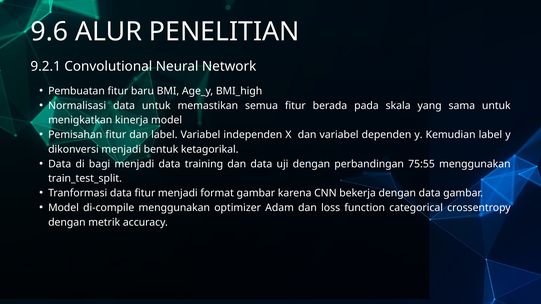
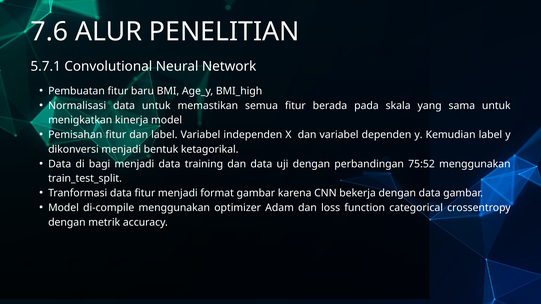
9.6: 9.6 -> 7.6 (49, 32)
9.2.1: 9.2.1 -> 5.7.1 (46, 67)
75:55: 75:55 -> 75:52 (422, 164)
